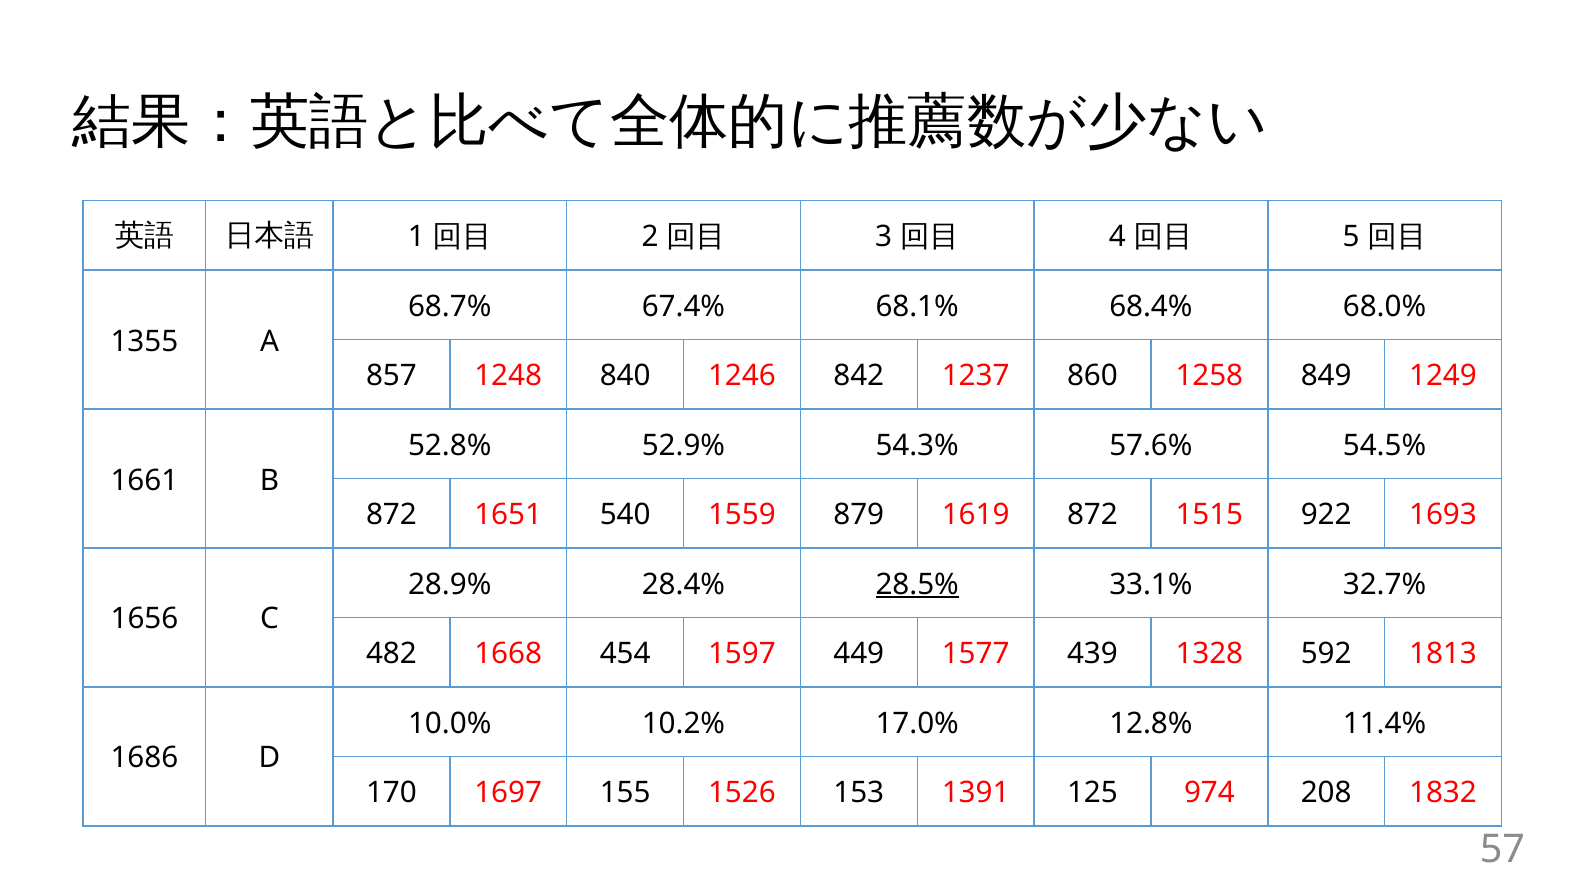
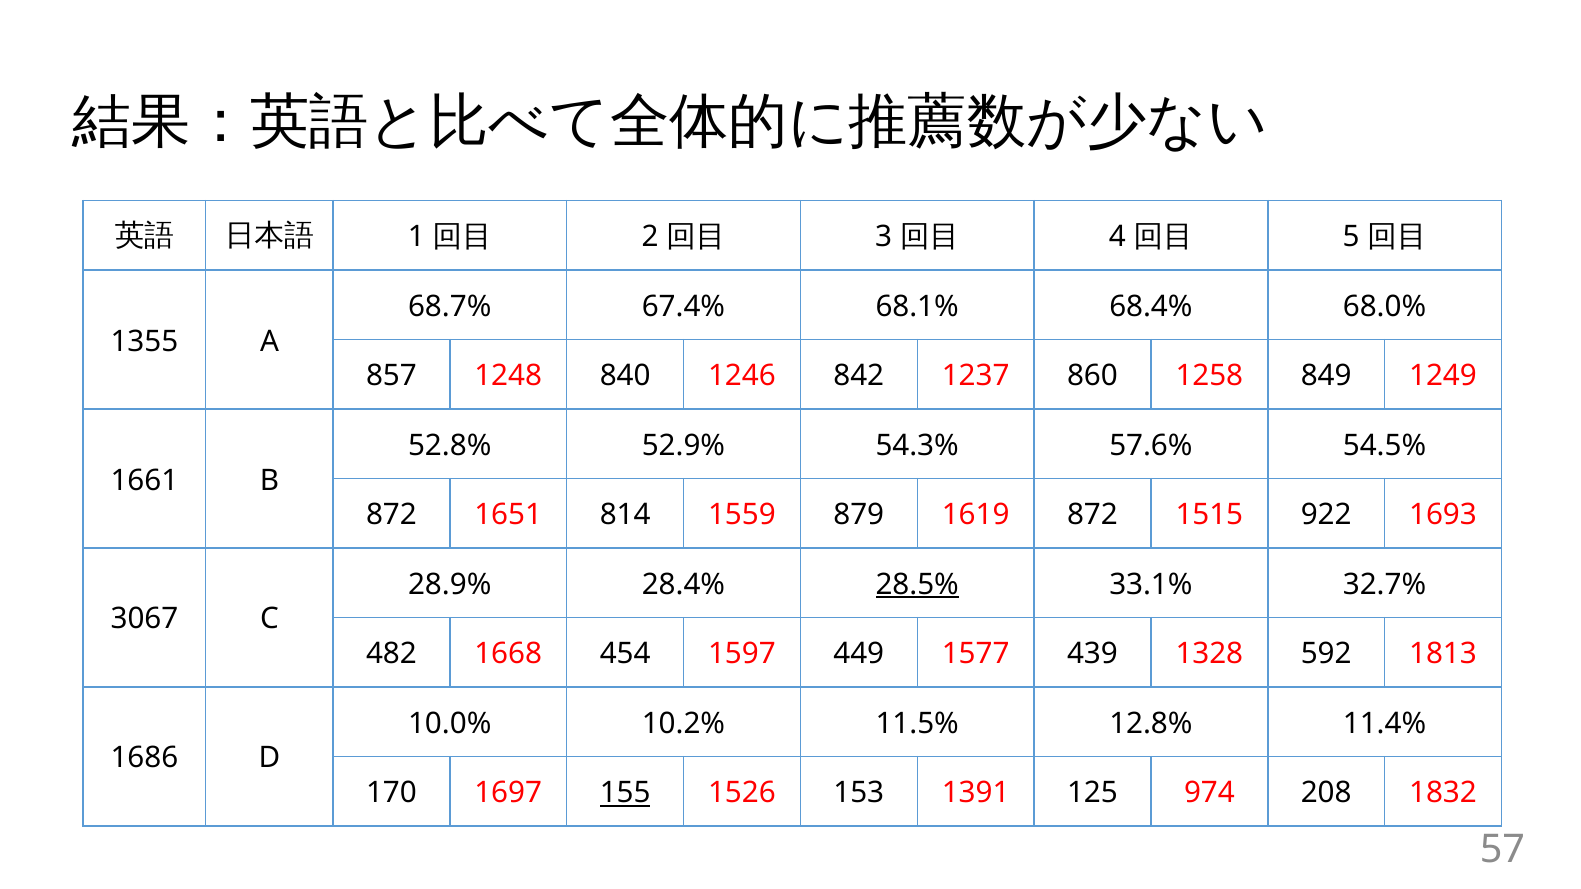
540: 540 -> 814 (625, 515)
1656: 1656 -> 3067 (144, 619)
17.0%: 17.0% -> 11.5% (917, 724)
155 underline: none -> present (625, 793)
